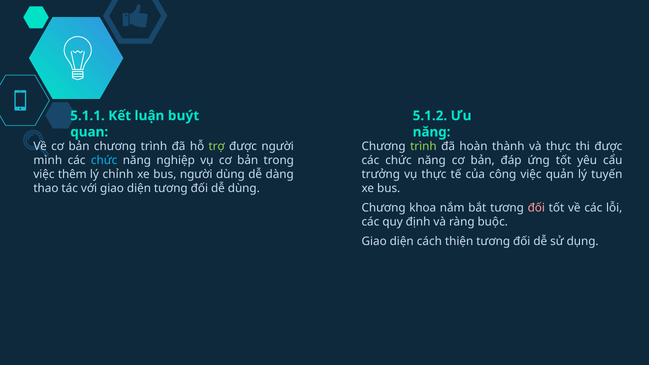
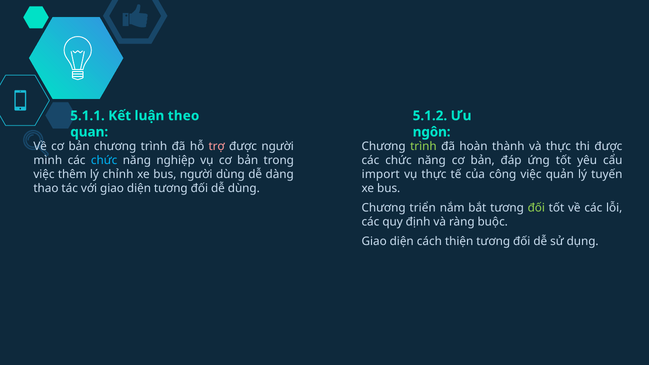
buýt: buýt -> theo (184, 116)
năng: năng -> ngôn (432, 132)
trợ colour: light green -> pink (217, 146)
trưởng: trưởng -> import (381, 174)
khoa: khoa -> triển (423, 208)
đối colour: pink -> light green (536, 208)
